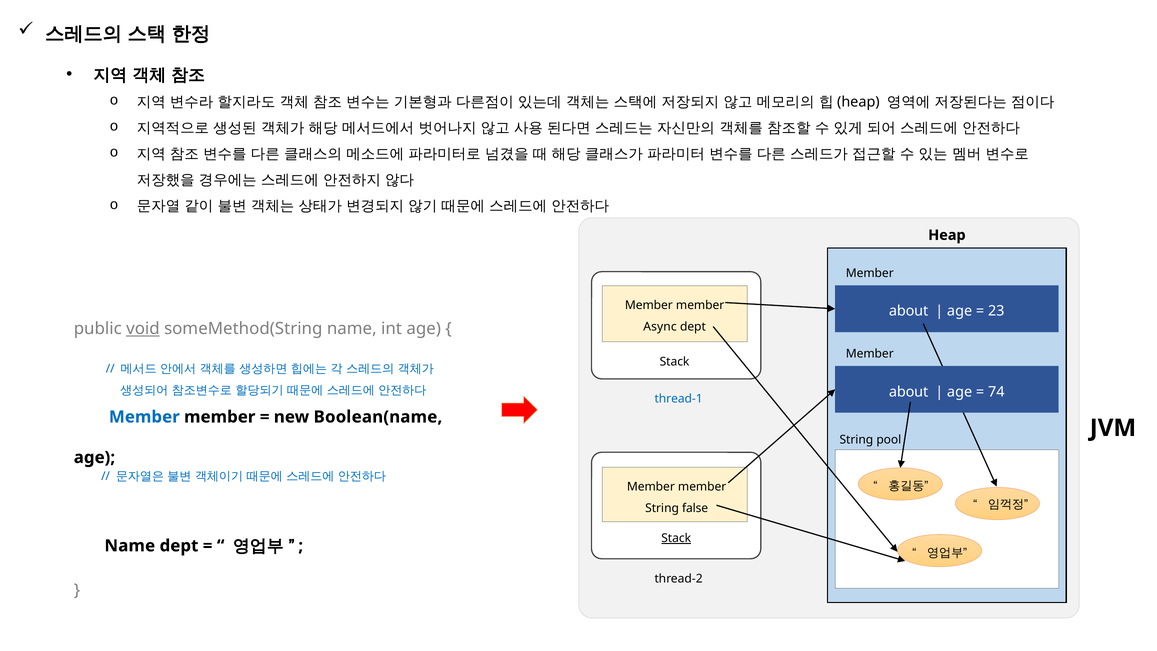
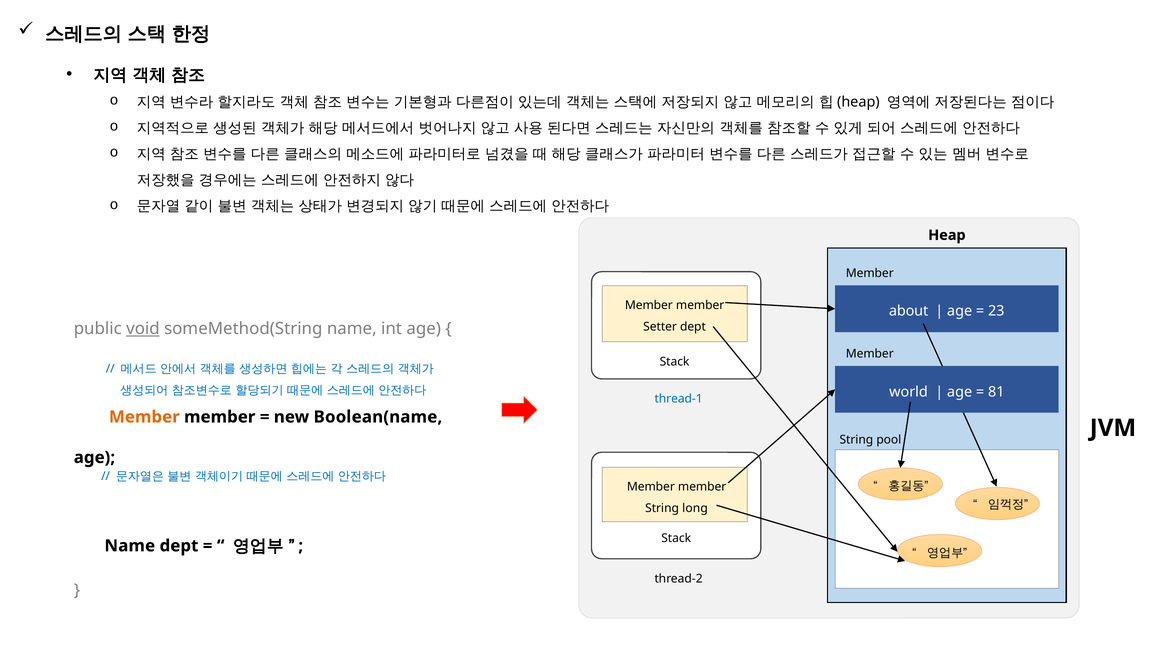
Async: Async -> Setter (660, 327)
about: about -> world (909, 392)
74: 74 -> 81 (996, 392)
Member colour: blue -> orange (144, 417)
false: false -> long (695, 508)
Stack underline: present -> none (676, 538)
